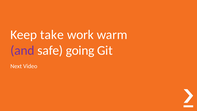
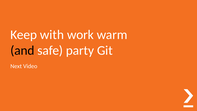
take: take -> with (52, 35)
and colour: purple -> black (22, 50)
going: going -> party (80, 50)
